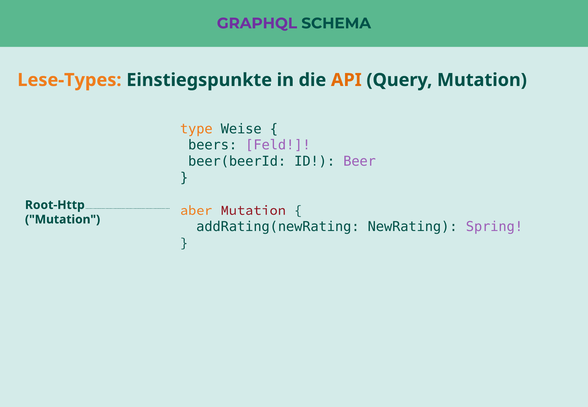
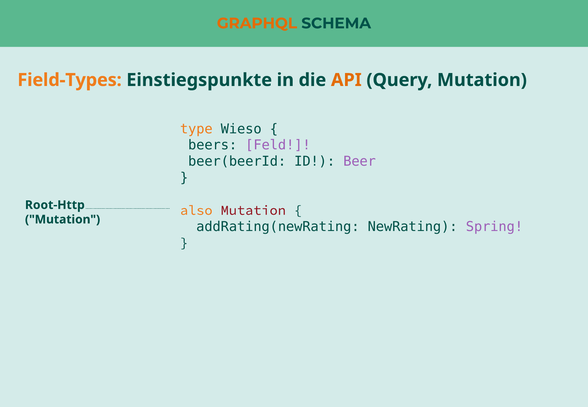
GRAPHQL colour: purple -> orange (257, 23)
Lese-Types: Lese-Types -> Field-Types (70, 80)
Weise: Weise -> Wieso (241, 129)
aber: aber -> also (196, 210)
